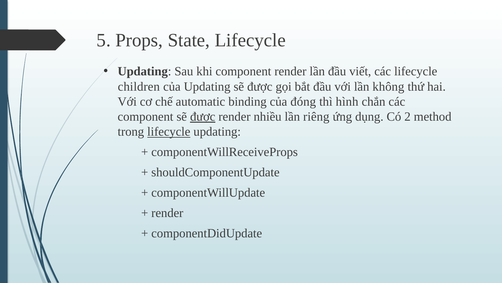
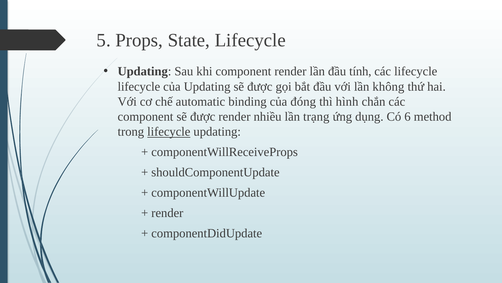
viết: viết -> tính (360, 71)
children: children -> lifecycle (139, 86)
được underline: present -> none (203, 116)
riêng: riêng -> trạng (316, 116)
2: 2 -> 6 (408, 116)
